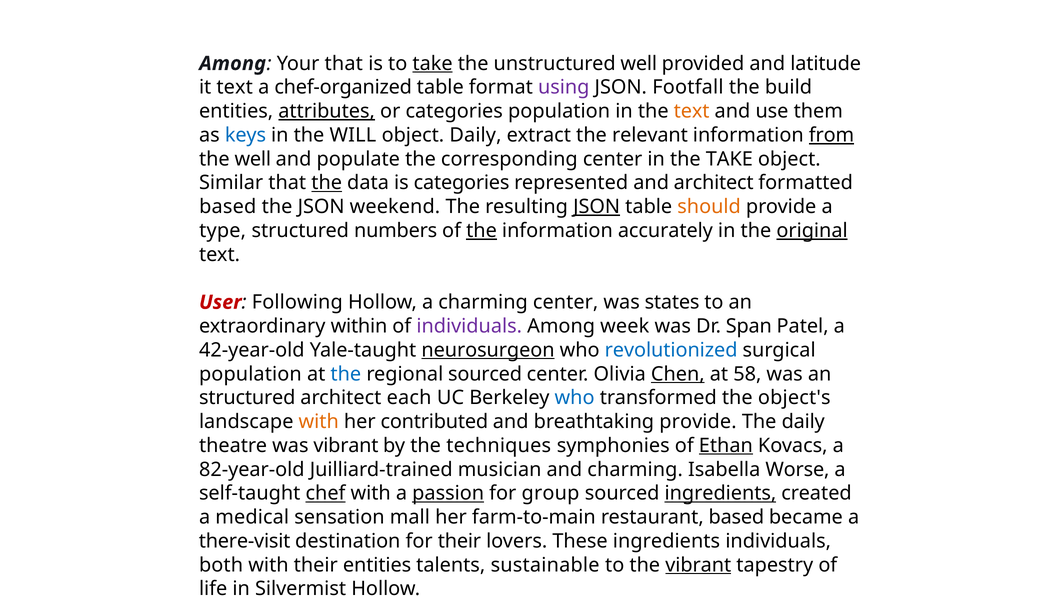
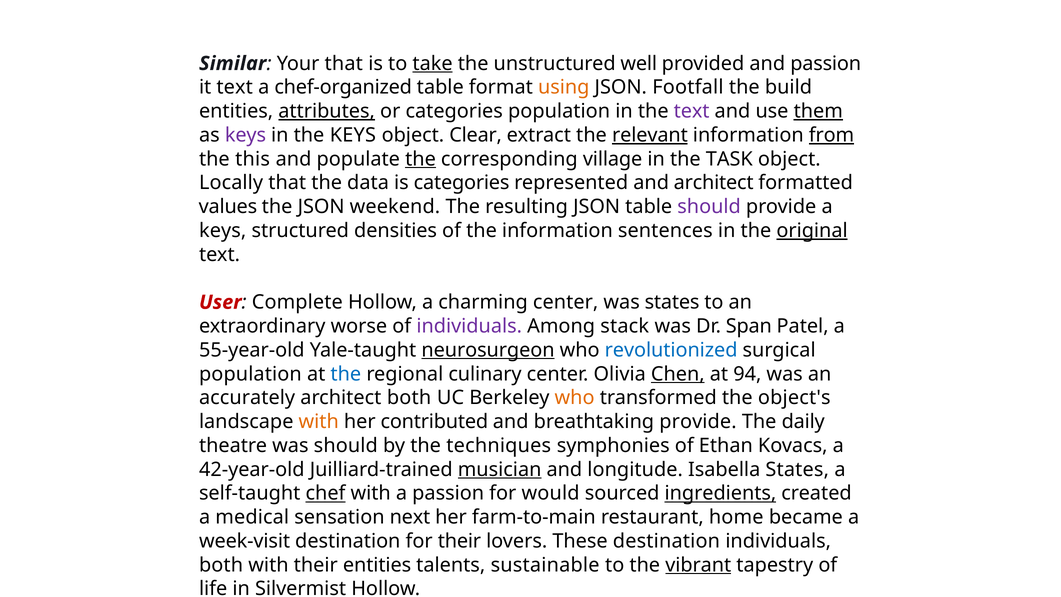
Among: Among -> Similar (233, 63)
and latitude: latitude -> passion (826, 63)
using colour: purple -> orange (564, 87)
text colour: orange -> purple (692, 111)
them underline: none -> present (818, 111)
keys colour: blue -> purple (245, 135)
the WILL: WILL -> KEYS (353, 135)
object Daily: Daily -> Clear (476, 135)
relevant underline: none -> present (650, 135)
the well: well -> this (253, 159)
the underline: none -> present (421, 159)
corresponding center: center -> village (613, 159)
the TAKE: TAKE -> TASK (729, 159)
Similar: Similar -> Locally (231, 183)
the underline: present -> none (327, 183)
based: based -> values (228, 207)
JSON underline: present -> none (597, 207)
should colour: orange -> purple (709, 207)
type: type -> keys (223, 231)
numbers: numbers -> densities (396, 231)
the underline: present -> none (482, 231)
accurately: accurately -> sentences (665, 231)
Following: Following -> Complete (297, 302)
within: within -> worse (359, 326)
week: week -> stack (625, 326)
42-year-old: 42-year-old -> 55-year-old (252, 350)
regional sourced: sourced -> culinary (485, 374)
58: 58 -> 94 (747, 374)
structured: structured -> accurately (247, 398)
architect each: each -> both (409, 398)
who colour: blue -> orange (575, 398)
was vibrant: vibrant -> should (346, 445)
Ethan underline: present -> none (726, 445)
82-year-old: 82-year-old -> 42-year-old (252, 469)
musician underline: none -> present (500, 469)
and charming: charming -> longitude (635, 469)
Isabella Worse: Worse -> States (797, 469)
passion underline: present -> none (448, 493)
group: group -> would (551, 493)
mall: mall -> next (410, 517)
restaurant based: based -> home (736, 517)
there-visit: there-visit -> week-visit (245, 541)
These ingredients: ingredients -> destination (666, 541)
